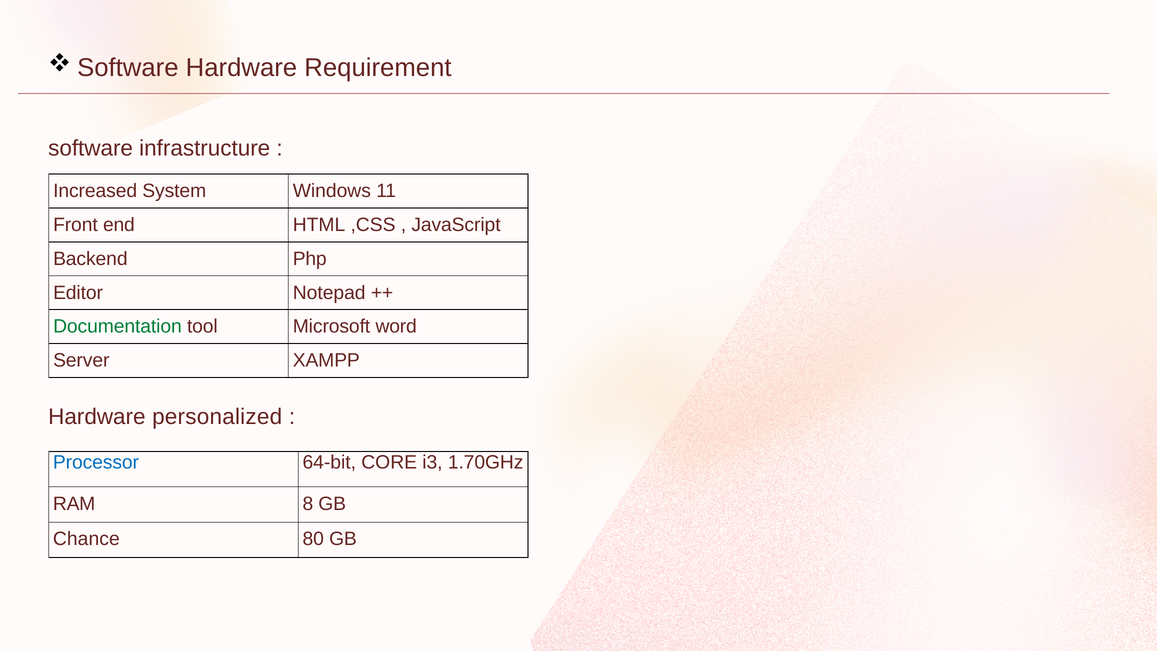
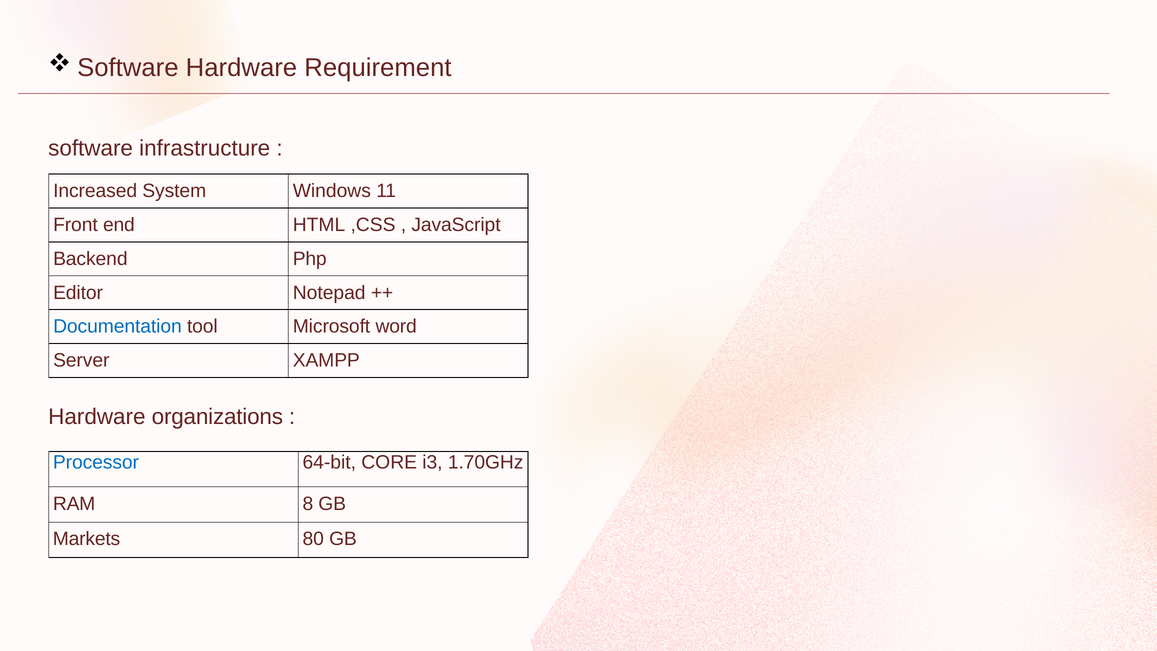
Documentation colour: green -> blue (117, 326)
personalized: personalized -> organizations (217, 416)
Chance: Chance -> Markets (87, 539)
